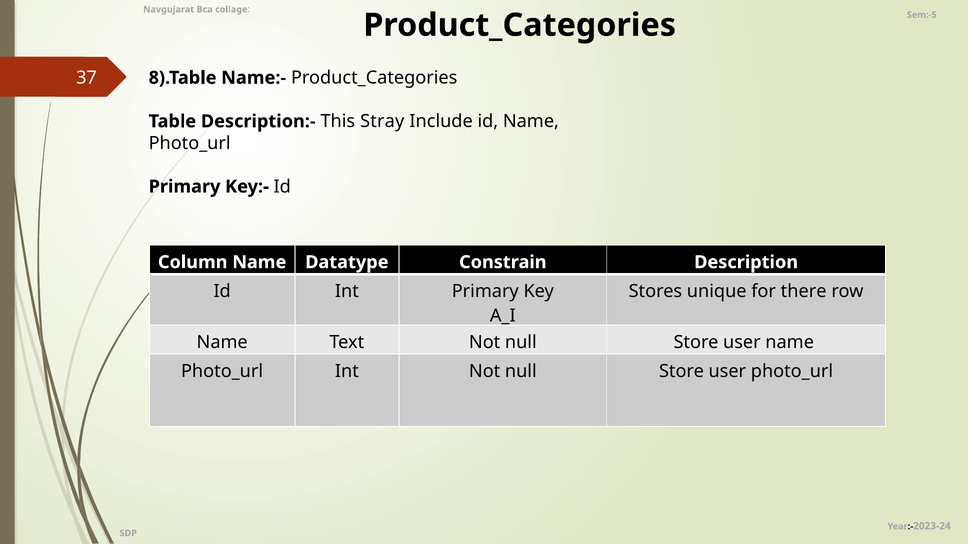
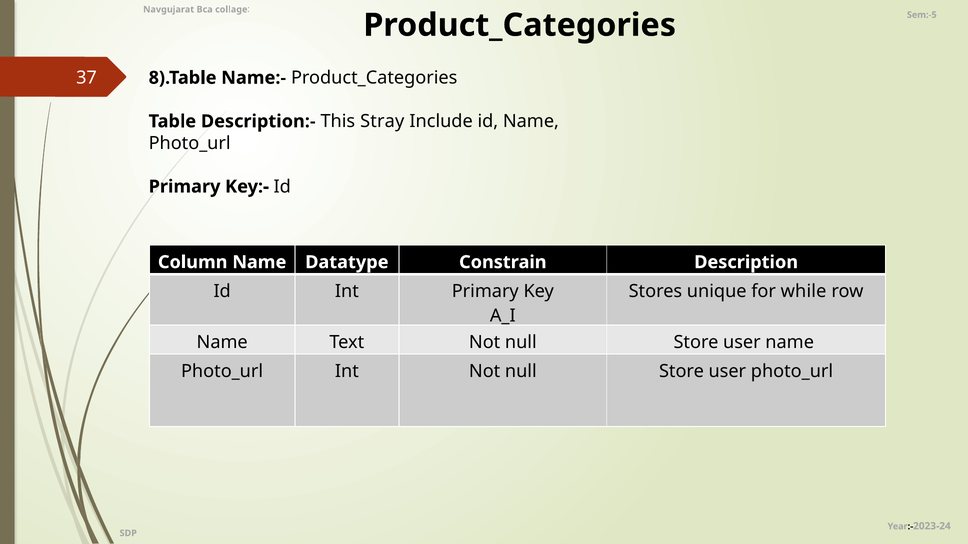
there: there -> while (804, 291)
